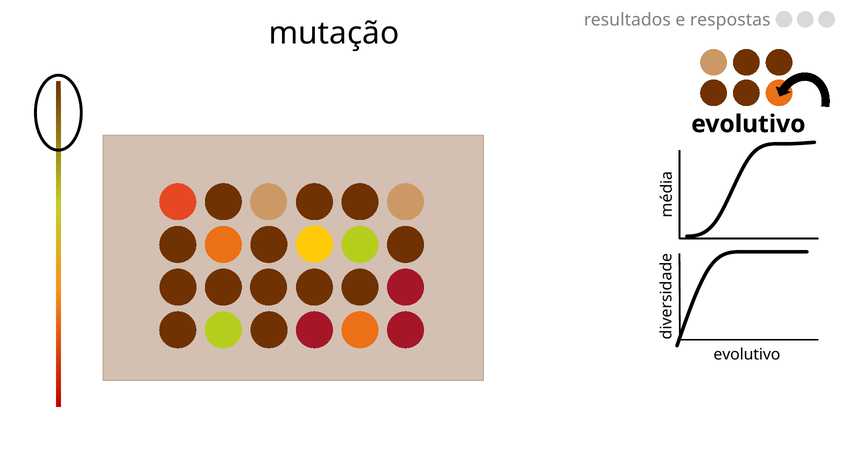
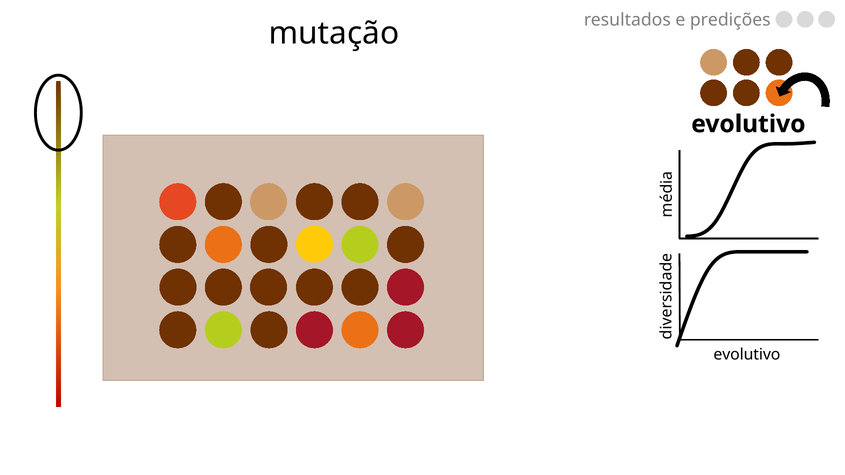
respostas: respostas -> predições (730, 20)
